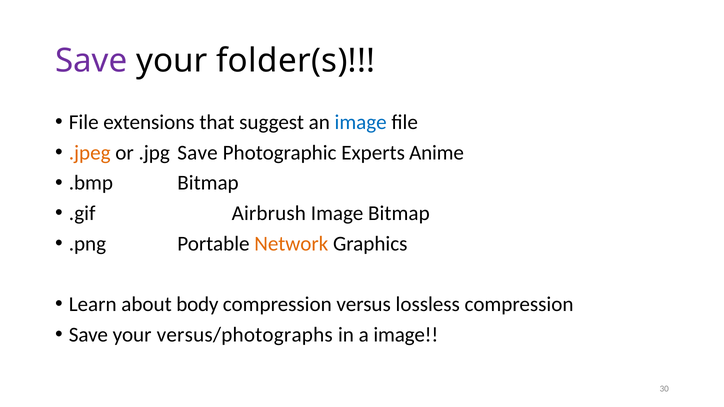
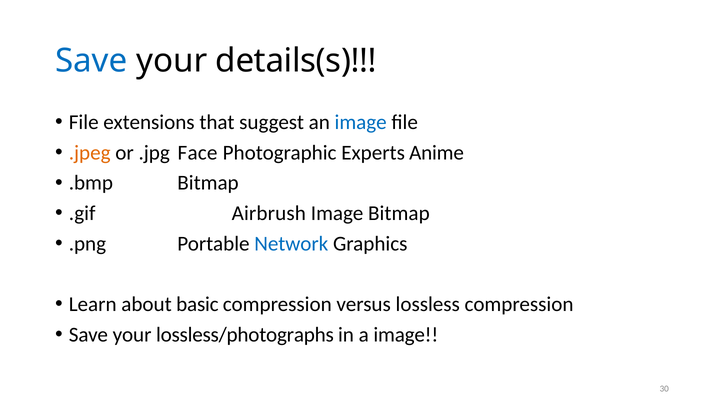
Save colour: purple -> blue (91, 61)
folder(s: folder(s -> details(s (296, 61)
.jpg Save: Save -> Face (198, 153)
Network colour: orange -> blue (291, 244)
body: body -> basic (197, 305)
versus/photographs: versus/photographs -> lossless/photographs (245, 335)
